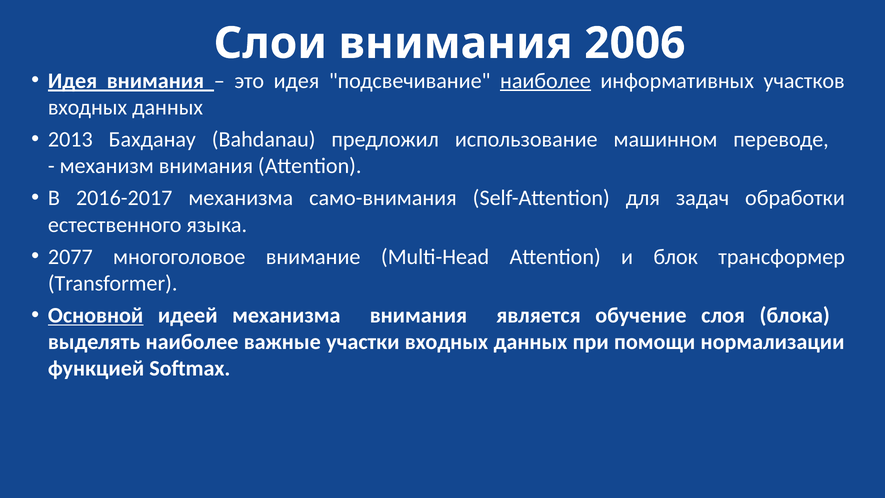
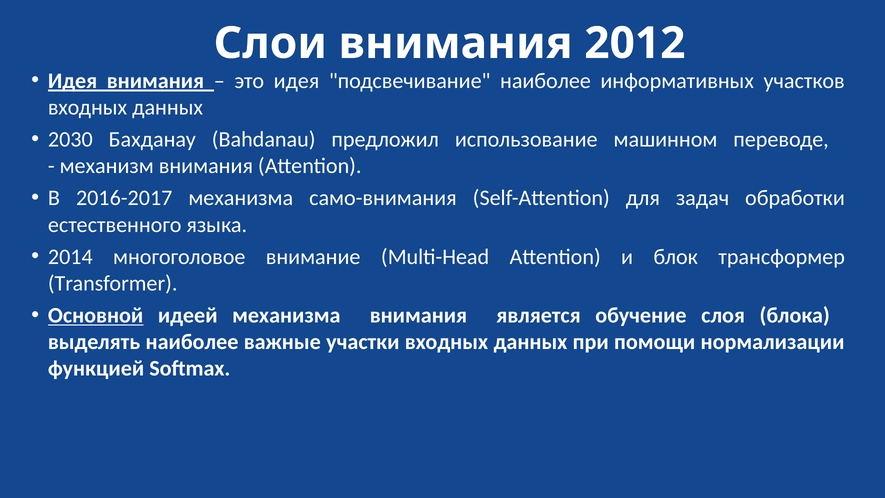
2006: 2006 -> 2012 (635, 43)
наиболее underline: present -> none (545, 81)
2013: 2013 -> 2030 (70, 139)
2077: 2077 -> 2014 (70, 257)
